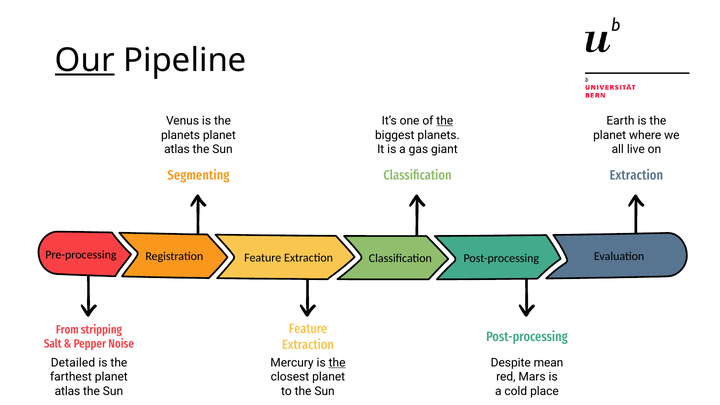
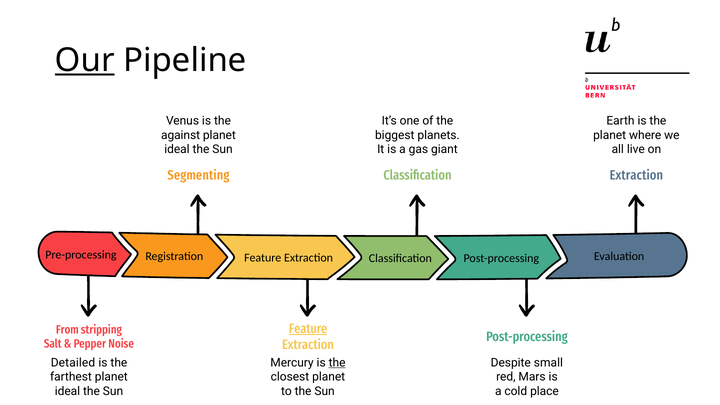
the underline: present -> none (445, 121)
planets: planets -> against (181, 135)
atlas: atlas -> ideal (177, 149)
Feature underline: none -> present (308, 329)
mean: mean -> small (548, 363)
atlas: atlas -> ideal (67, 391)
